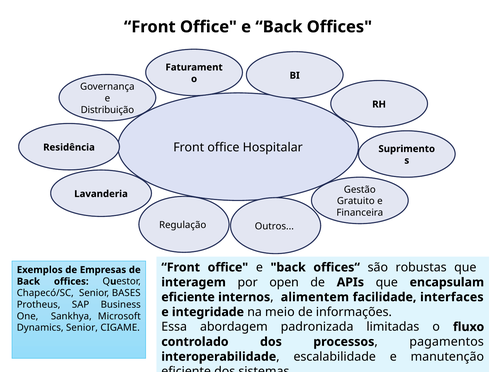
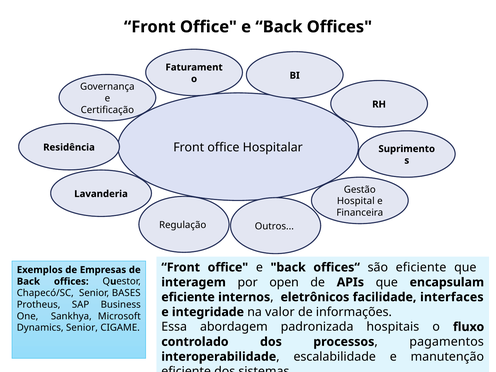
Distribuição: Distribuição -> Certificação (107, 110)
Gratuito: Gratuito -> Hospital (356, 201)
são robustas: robustas -> eficiente (421, 267)
alimentem: alimentem -> eletrônicos (315, 297)
meio: meio -> valor (280, 312)
limitadas: limitadas -> hospitais (393, 327)
